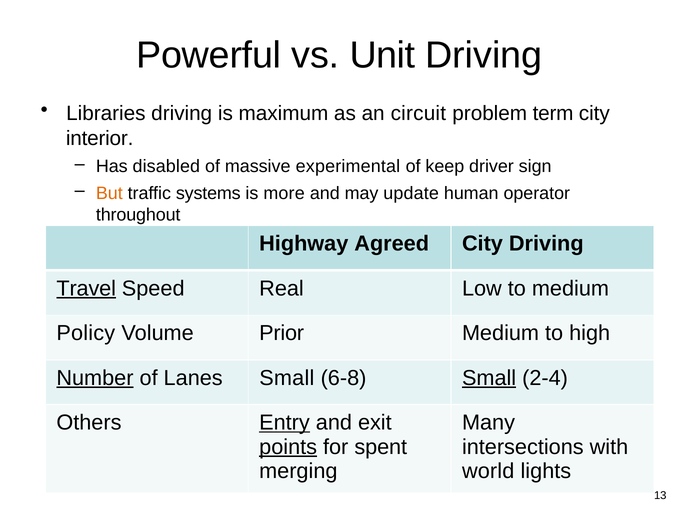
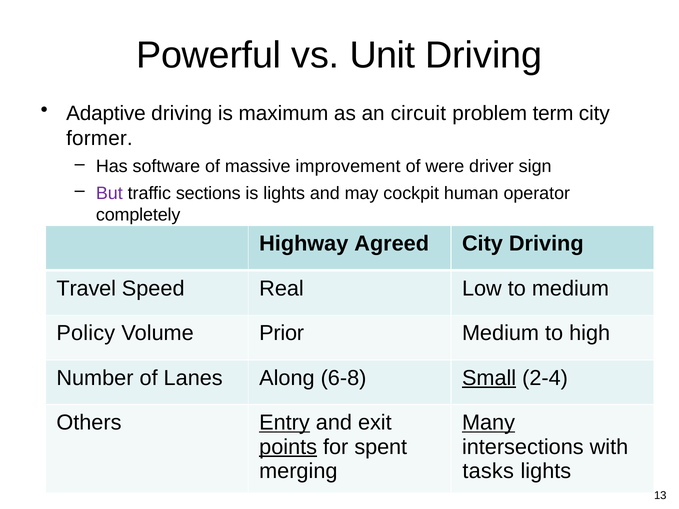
Libraries: Libraries -> Adaptive (106, 113)
interior: interior -> former (99, 138)
disabled: disabled -> software (166, 167)
experimental: experimental -> improvement (348, 167)
keep: keep -> were (445, 167)
But colour: orange -> purple (109, 193)
systems: systems -> sections (208, 193)
is more: more -> lights (284, 193)
update: update -> cockpit (411, 193)
throughout: throughout -> completely (138, 215)
Travel underline: present -> none (86, 289)
Number underline: present -> none (95, 378)
Lanes Small: Small -> Along (287, 378)
Many underline: none -> present (489, 423)
world: world -> tasks (488, 472)
